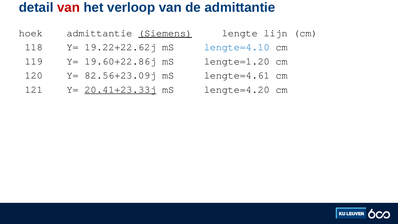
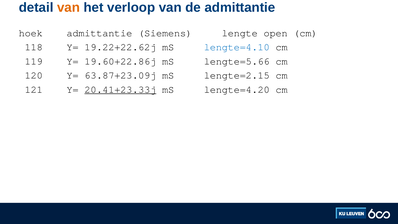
van colour: red -> orange (69, 8)
Siemens underline: present -> none (165, 33)
lijn: lijn -> open (276, 33)
lengte=1.20: lengte=1.20 -> lengte=5.66 (237, 61)
82.56+23.09j: 82.56+23.09j -> 63.87+23.09j (120, 75)
lengte=4.61: lengte=4.61 -> lengte=2.15 (237, 75)
